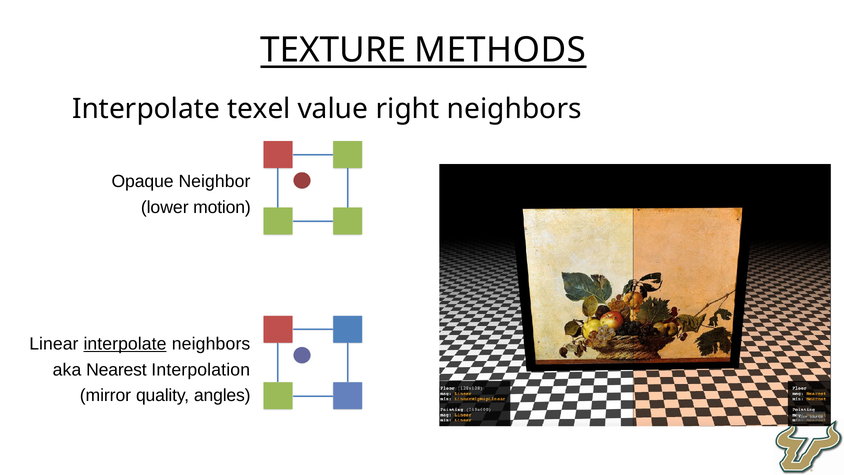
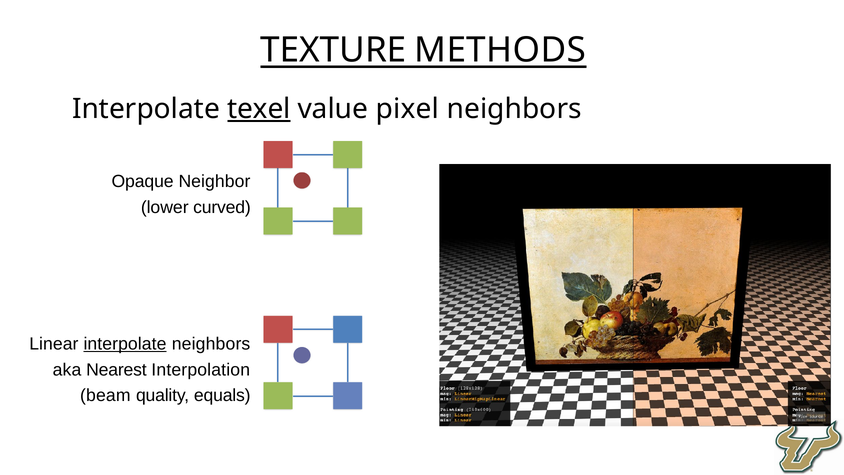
texel underline: none -> present (259, 109)
right: right -> pixel (407, 109)
motion: motion -> curved (222, 207)
mirror: mirror -> beam (105, 395)
angles: angles -> equals (222, 395)
